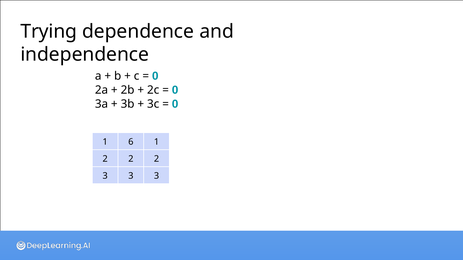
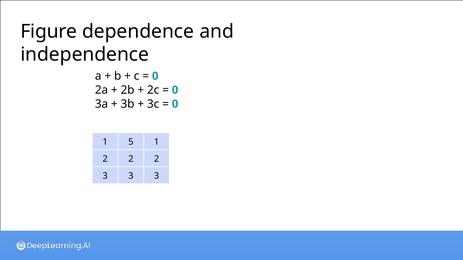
Trying: Trying -> Figure (49, 32)
6: 6 -> 5 (131, 142)
